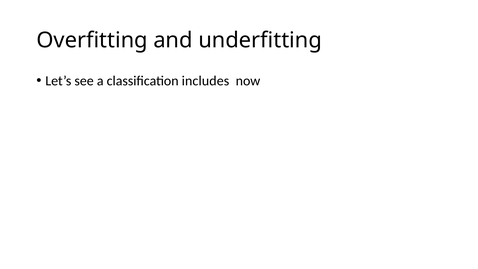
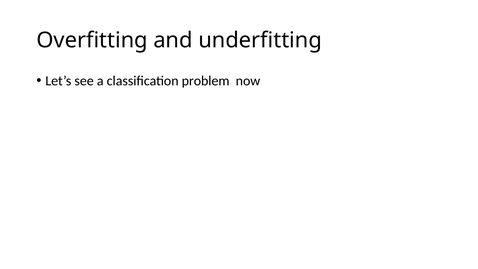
includes: includes -> problem (206, 81)
